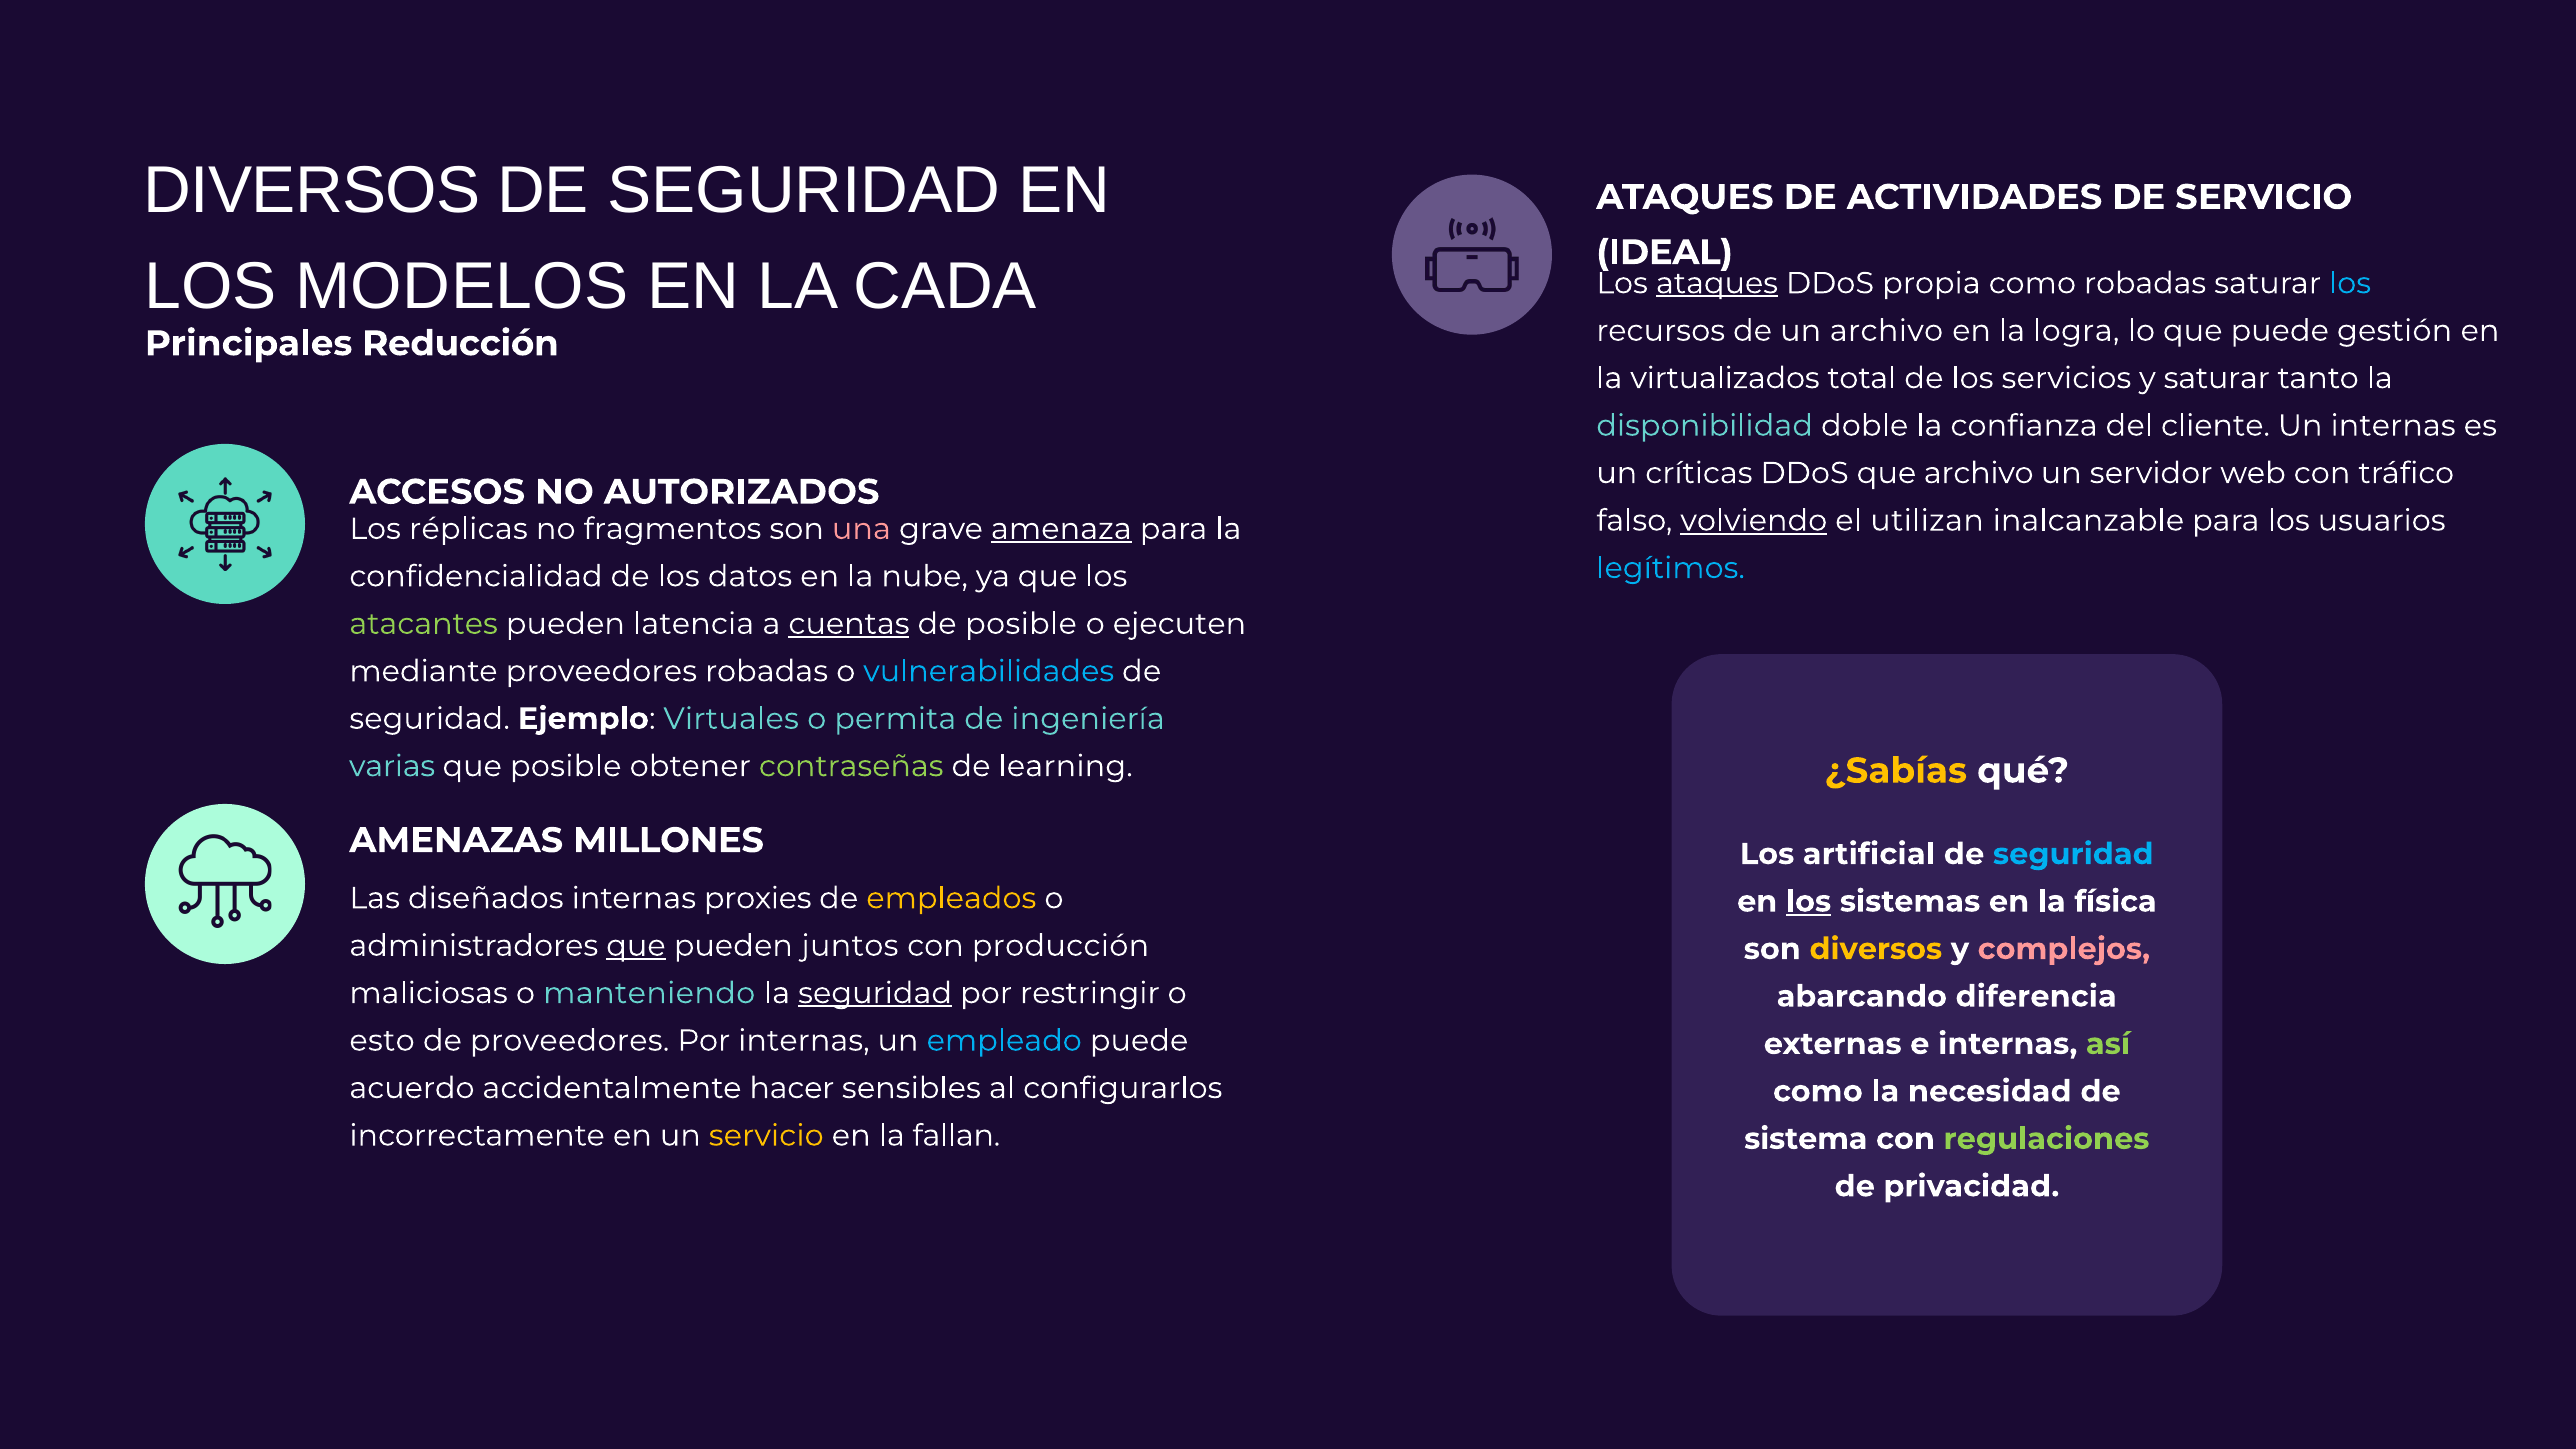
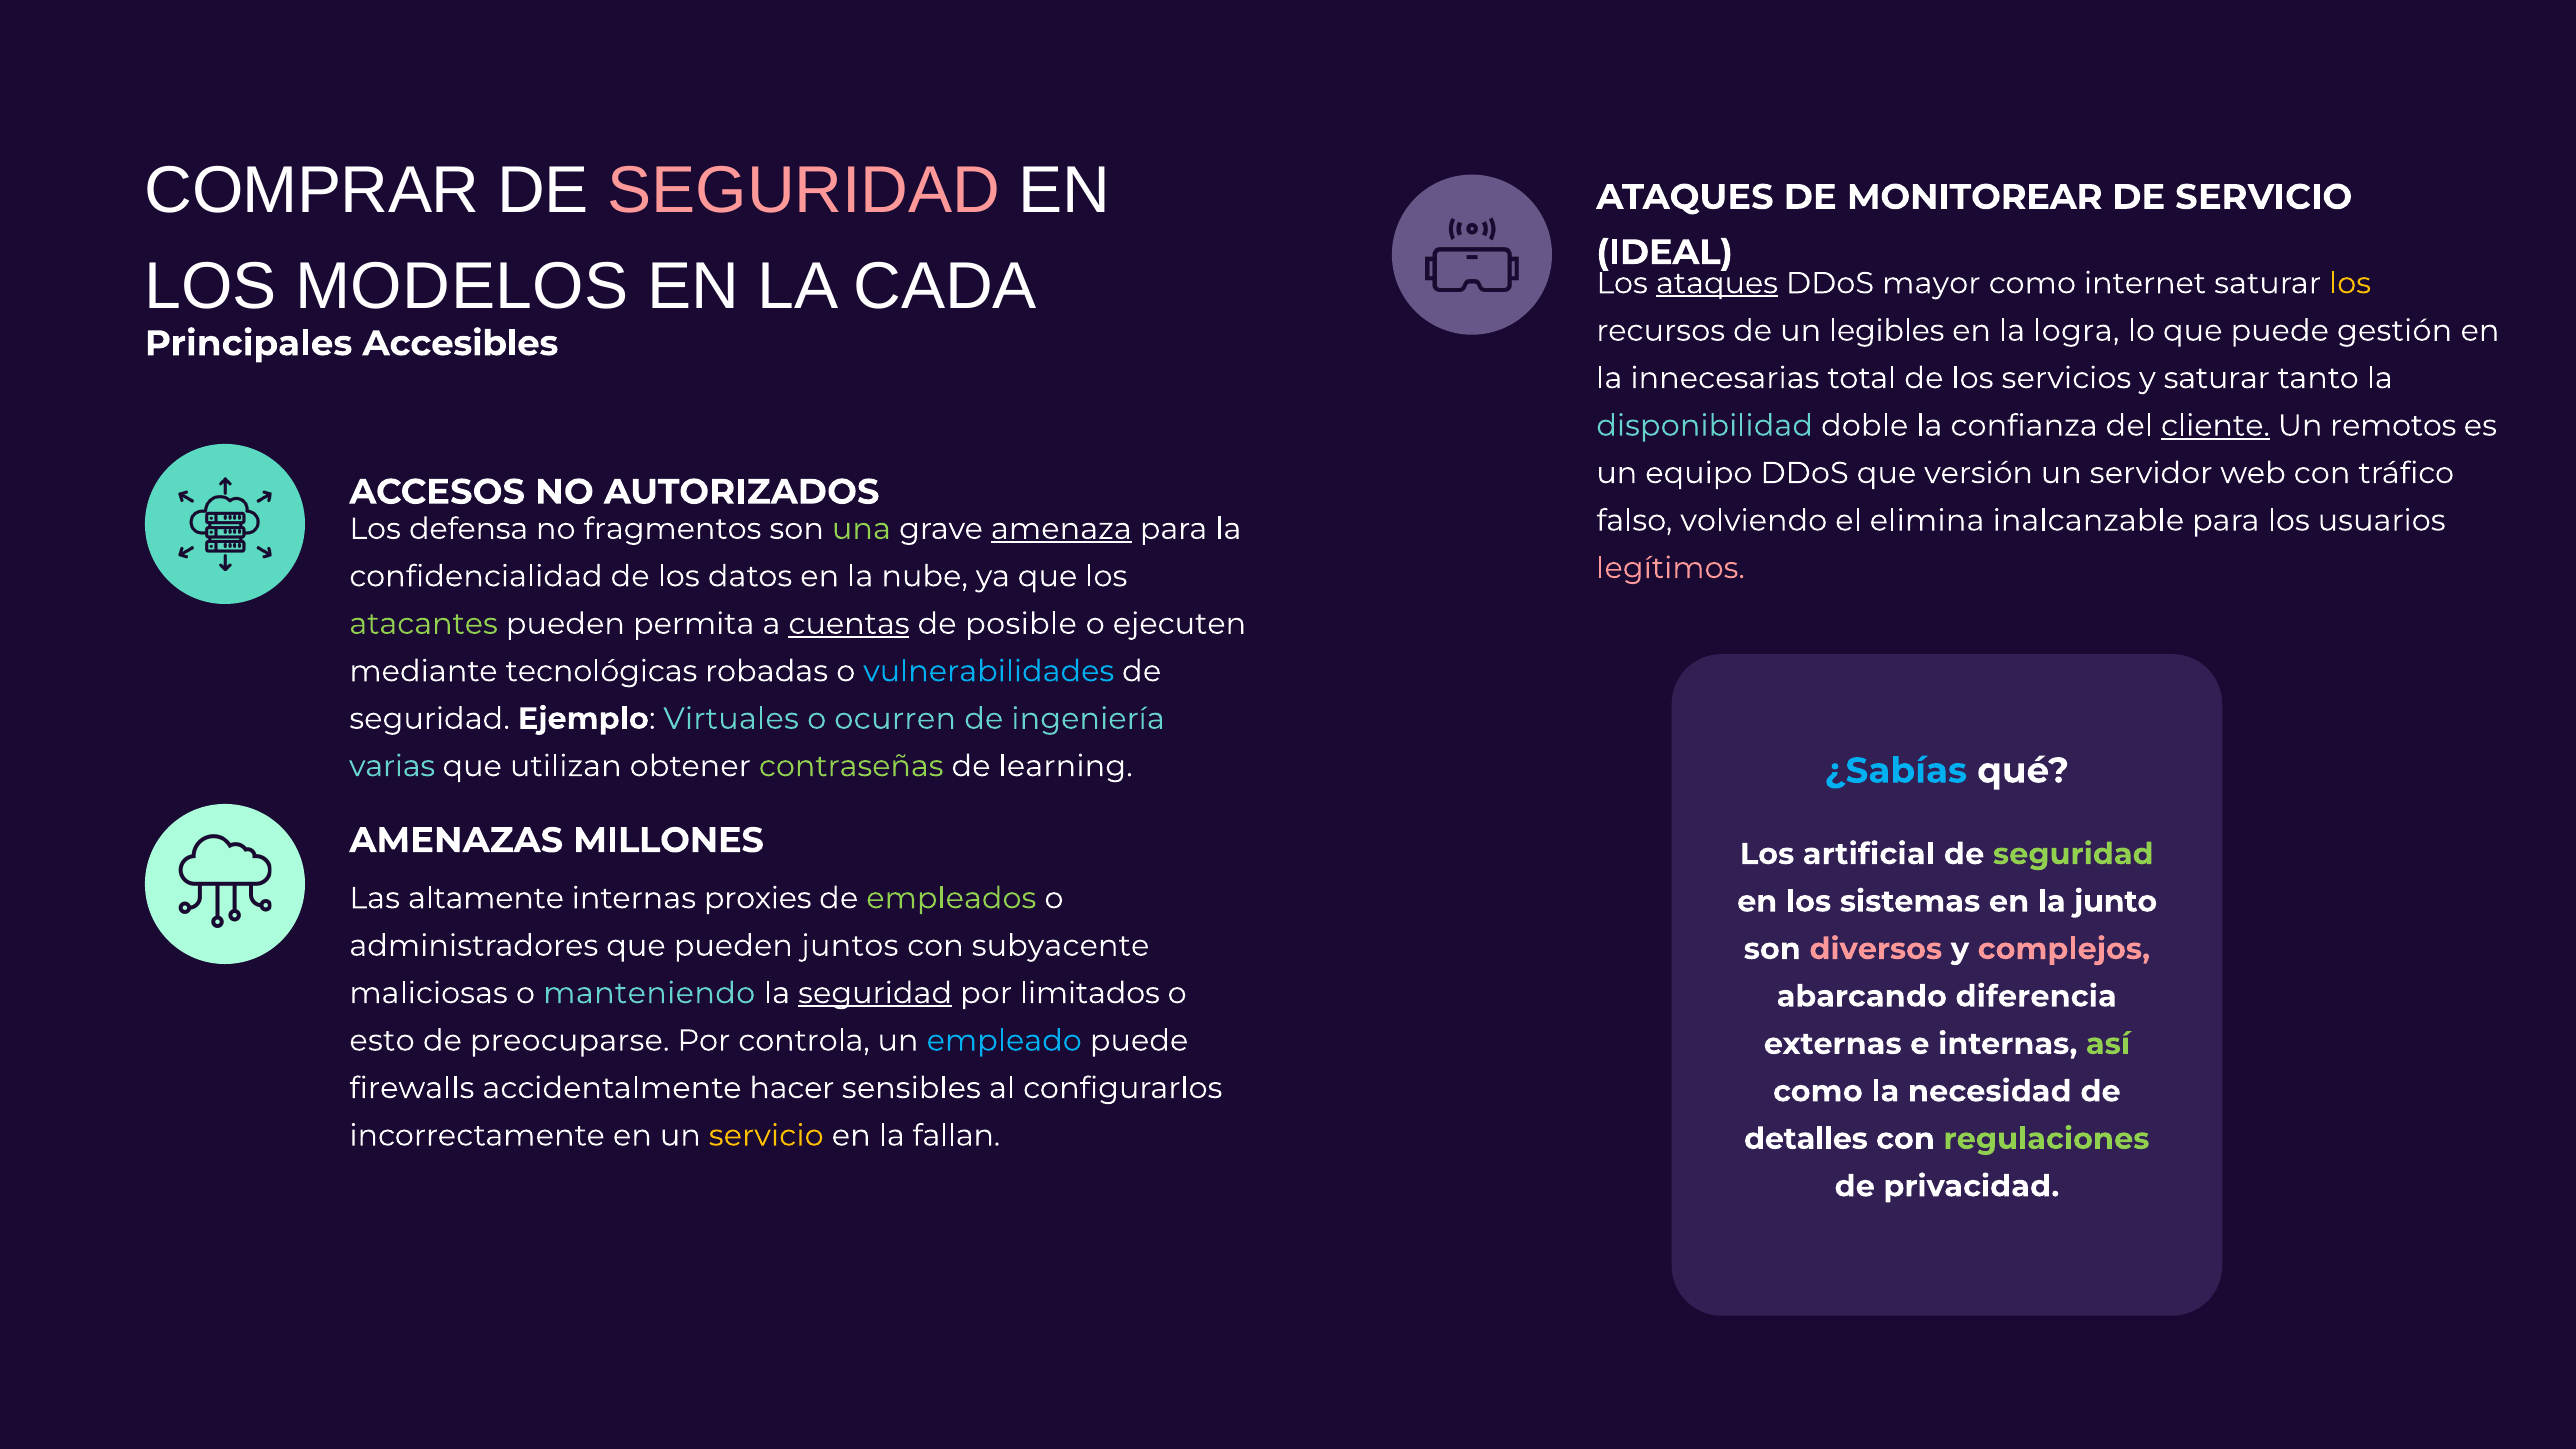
DIVERSOS: DIVERSOS -> COMPRAR (312, 190)
SEGURIDAD colour: white -> pink (804, 190)
ACTIVIDADES: ACTIVIDADES -> MONITOREAR (1975, 197)
propia: propia -> mayor (1931, 283)
como robadas: robadas -> internet (2145, 283)
los colour: light blue -> yellow (2350, 283)
un archivo: archivo -> legibles (1887, 331)
Reducción: Reducción -> Accesibles (460, 344)
virtualizados: virtualizados -> innecesarias (1725, 378)
cliente underline: none -> present (2215, 426)
Un internas: internas -> remotos (2393, 426)
críticas: críticas -> equipo (1699, 473)
que archivo: archivo -> versión (1979, 473)
volviendo underline: present -> none (1754, 521)
utilizan: utilizan -> elimina (1927, 521)
réplicas: réplicas -> defensa (469, 529)
una colour: pink -> light green (861, 529)
legítimos colour: light blue -> pink (1671, 568)
latencia: latencia -> permita (694, 624)
mediante proveedores: proveedores -> tecnológicas (601, 671)
permita: permita -> ocurren (895, 719)
que posible: posible -> utilizan (566, 766)
¿Sabías colour: yellow -> light blue (1896, 771)
seguridad colour: light blue -> light green (2073, 854)
diseñados: diseñados -> altamente (486, 898)
empleados colour: yellow -> light green (951, 898)
los underline: present -> none (1809, 902)
física: física -> junto (2116, 902)
que underline: present -> none (636, 946)
producción: producción -> subyacente (1061, 946)
diversos colour: yellow -> pink (1876, 949)
restringir: restringir -> limitados (1090, 993)
de proveedores: proveedores -> preocuparse (570, 1041)
Por internas: internas -> controla (804, 1041)
acuerdo: acuerdo -> firewalls (412, 1088)
sistema: sistema -> detalles (1806, 1139)
